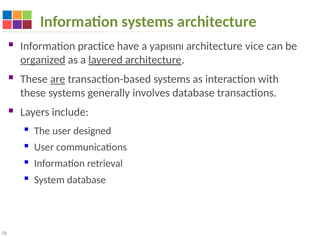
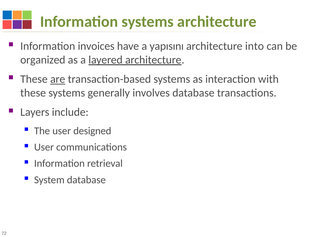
practice: practice -> invoices (96, 46)
vice: vice -> into (255, 46)
organized underline: present -> none (43, 60)
